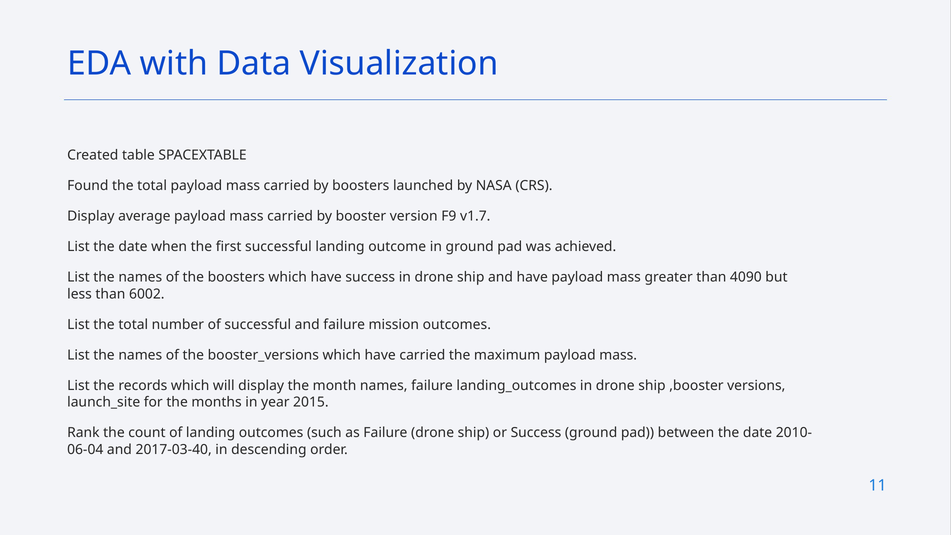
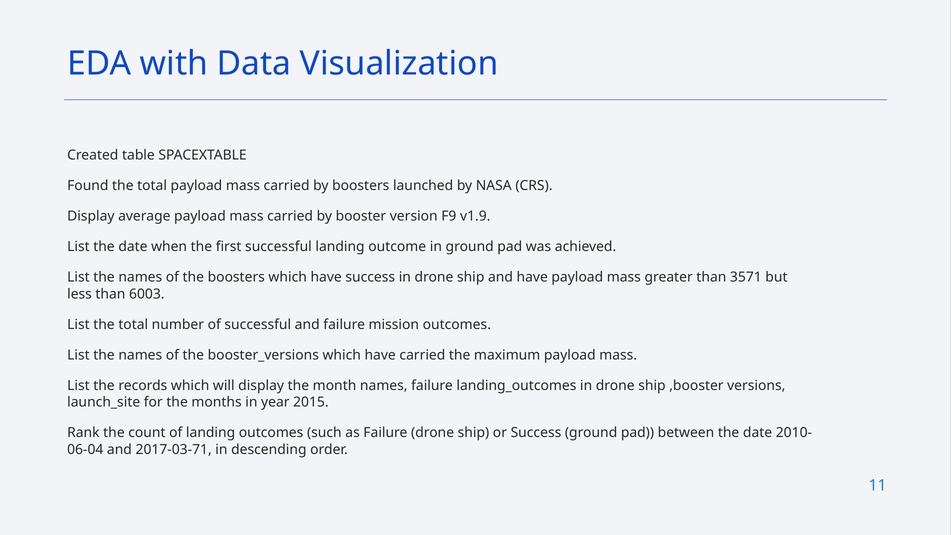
v1.7: v1.7 -> v1.9 (475, 216)
4090: 4090 -> 3571 (746, 277)
6002: 6002 -> 6003 (147, 294)
2017-03-40: 2017-03-40 -> 2017-03-71 (174, 449)
